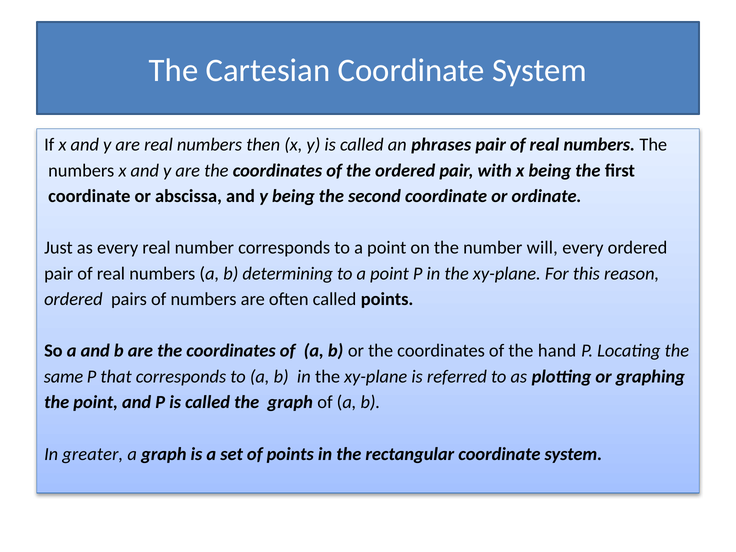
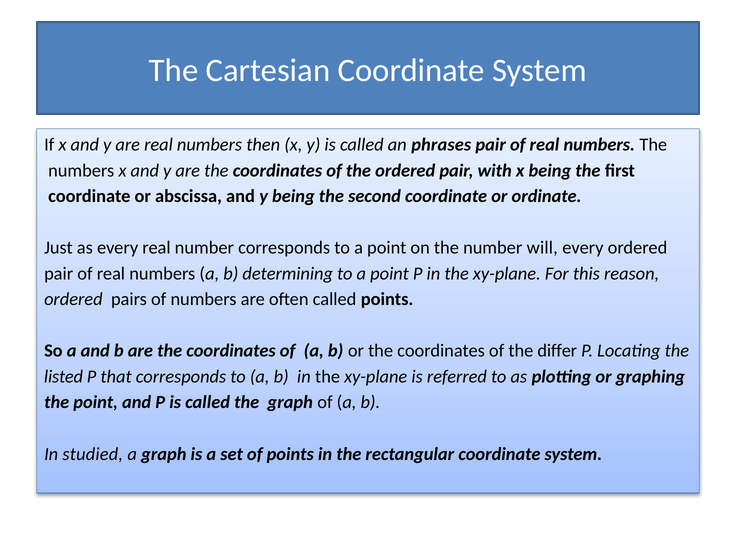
hand: hand -> differ (557, 351)
same: same -> listed (64, 377)
greater: greater -> studied (93, 454)
